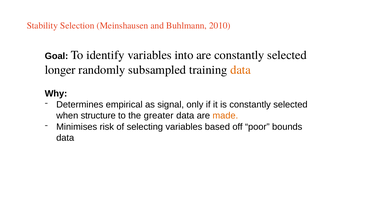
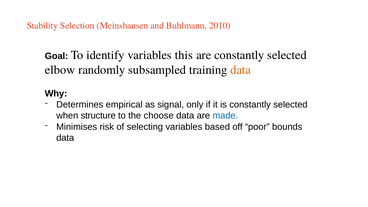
into: into -> this (184, 55)
longer: longer -> elbow (60, 70)
greater: greater -> choose (159, 116)
made colour: orange -> blue (225, 116)
